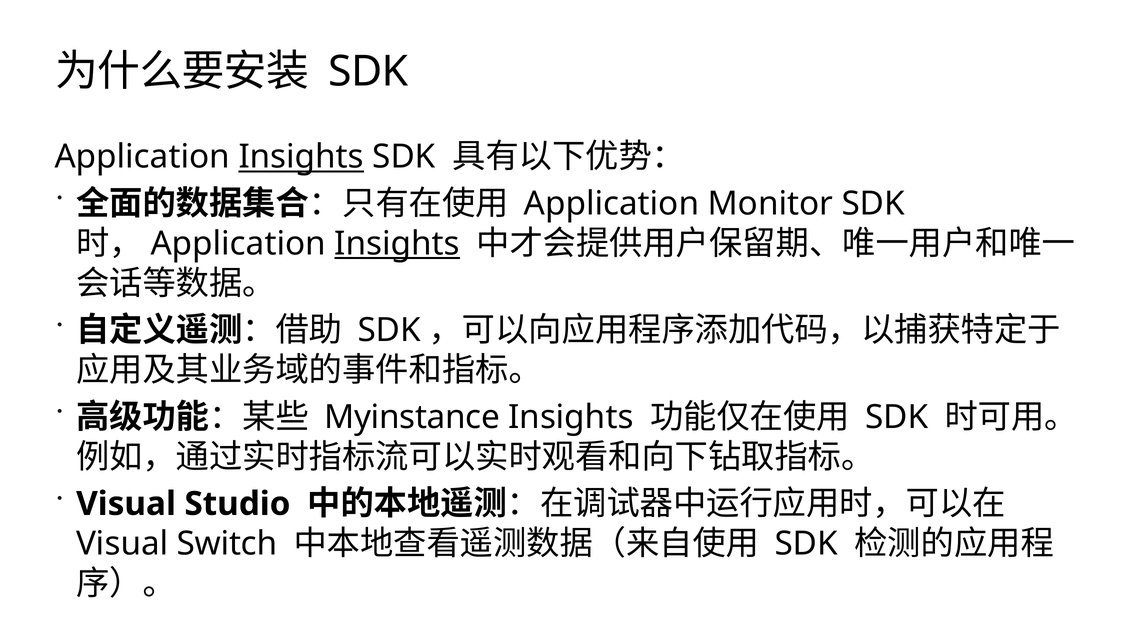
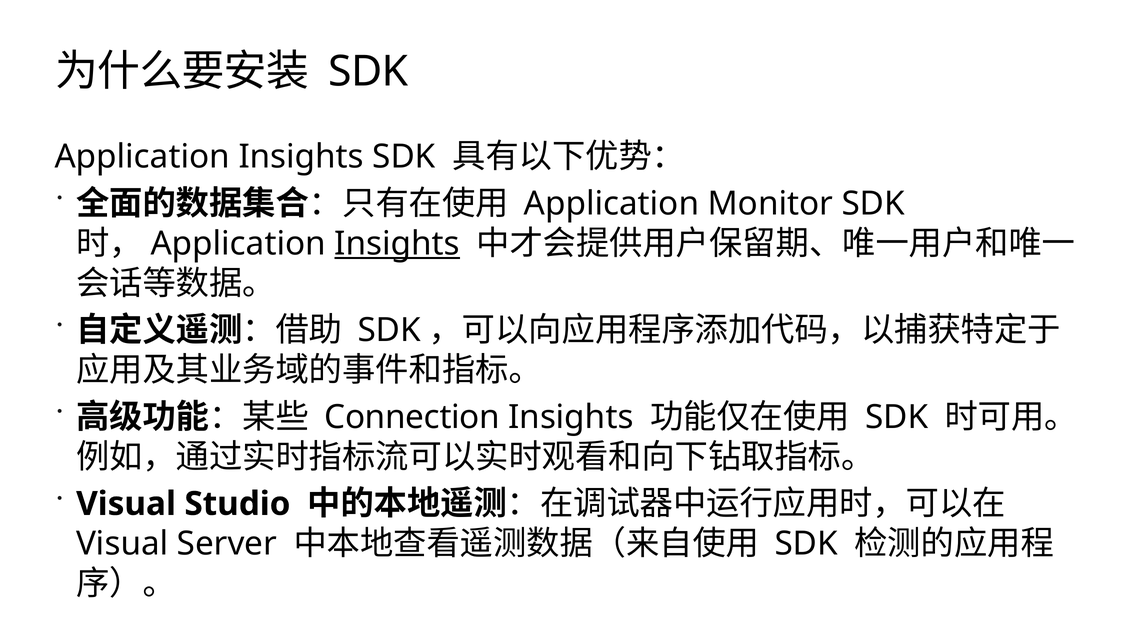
Insights underline: present -> none (301, 157)
Myinstance: Myinstance -> Connection (412, 417)
Switch: Switch -> Server (227, 543)
